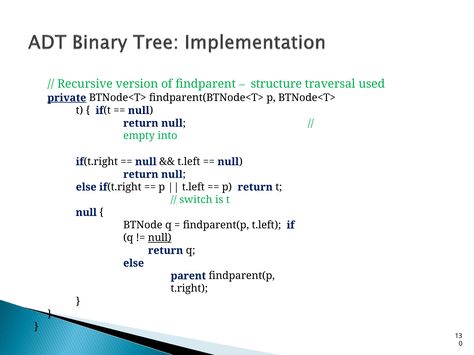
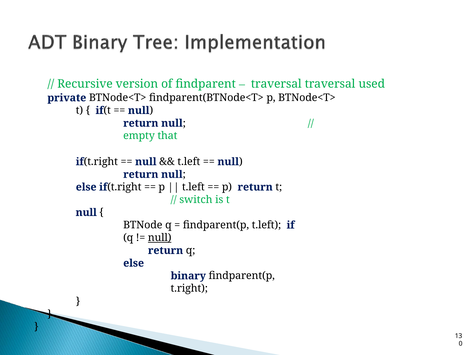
structure: structure -> traversal (276, 84)
private underline: present -> none (67, 98)
into: into -> that (167, 136)
parent: parent -> binary (188, 276)
